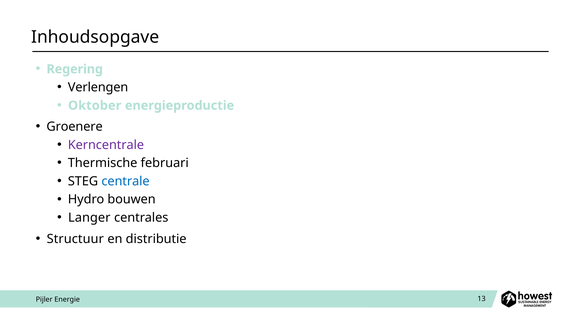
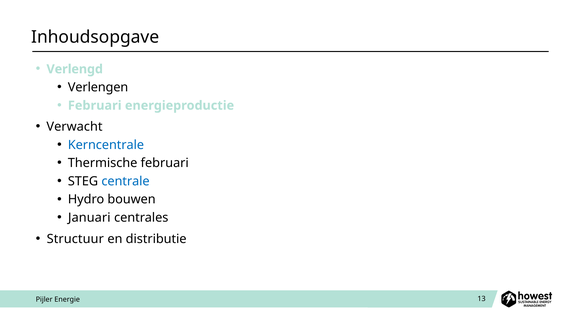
Regering: Regering -> Verlengd (75, 69)
Oktober: Oktober -> Februari (95, 105)
Groenere: Groenere -> Verwacht (75, 127)
Kerncentrale colour: purple -> blue (106, 145)
Langer: Langer -> Januari (89, 217)
